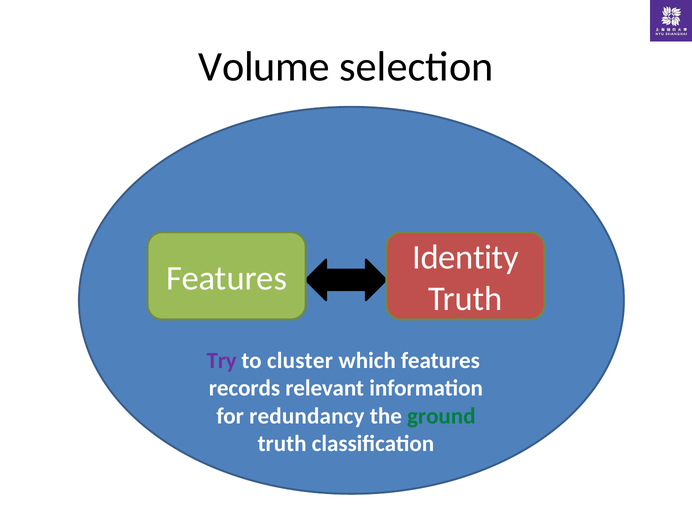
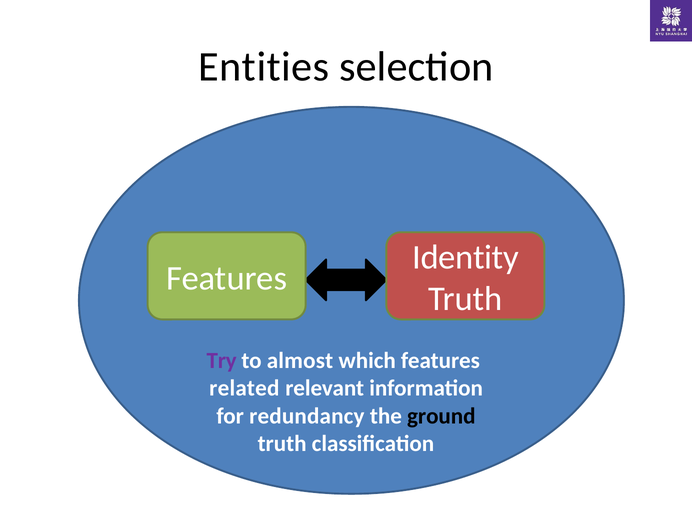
Volume: Volume -> Entities (264, 67)
cluster: cluster -> almost (300, 361)
records: records -> related (244, 388)
ground colour: green -> black (441, 416)
